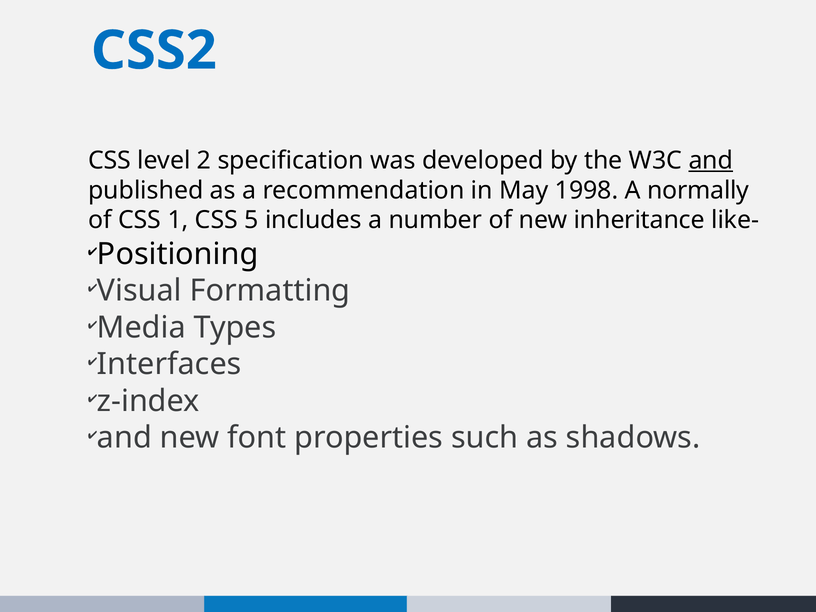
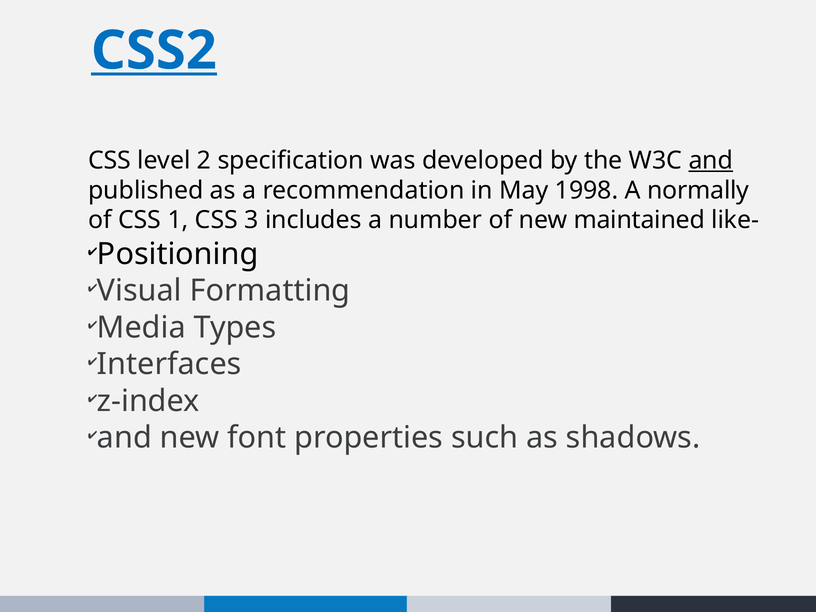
CSS2 underline: none -> present (154, 51)
5: 5 -> 3 (251, 220)
inheritance: inheritance -> maintained (639, 220)
